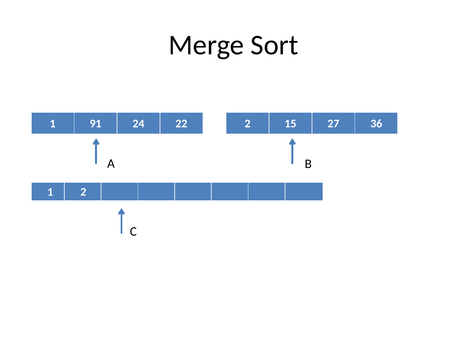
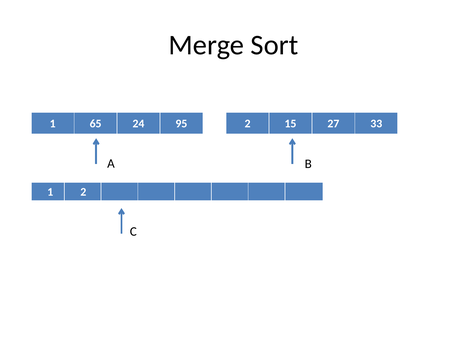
91: 91 -> 65 (96, 124)
22: 22 -> 95 (181, 124)
36: 36 -> 33 (376, 124)
